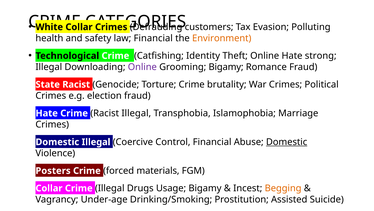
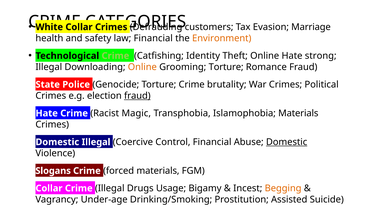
Polluting: Polluting -> Marriage (311, 27)
Crime colour: white -> light green (115, 56)
Online colour: purple -> orange (142, 67)
Grooming Bigamy: Bigamy -> Torture (226, 67)
State Racist: Racist -> Police (76, 84)
fraud underline: none -> present (137, 96)
Racist Illegal: Illegal -> Magic (136, 113)
Islamophobia Marriage: Marriage -> Materials (298, 113)
Posters: Posters -> Slogans (53, 170)
